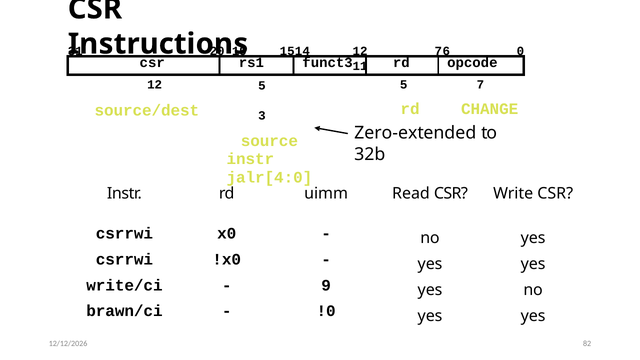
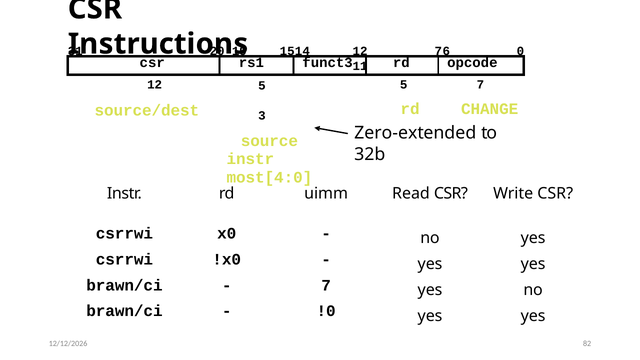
jalr[4:0: jalr[4:0 -> most[4:0 (269, 177)
write/ci: write/ci -> brawn/ci (124, 285)
9: 9 -> 7 (326, 285)
